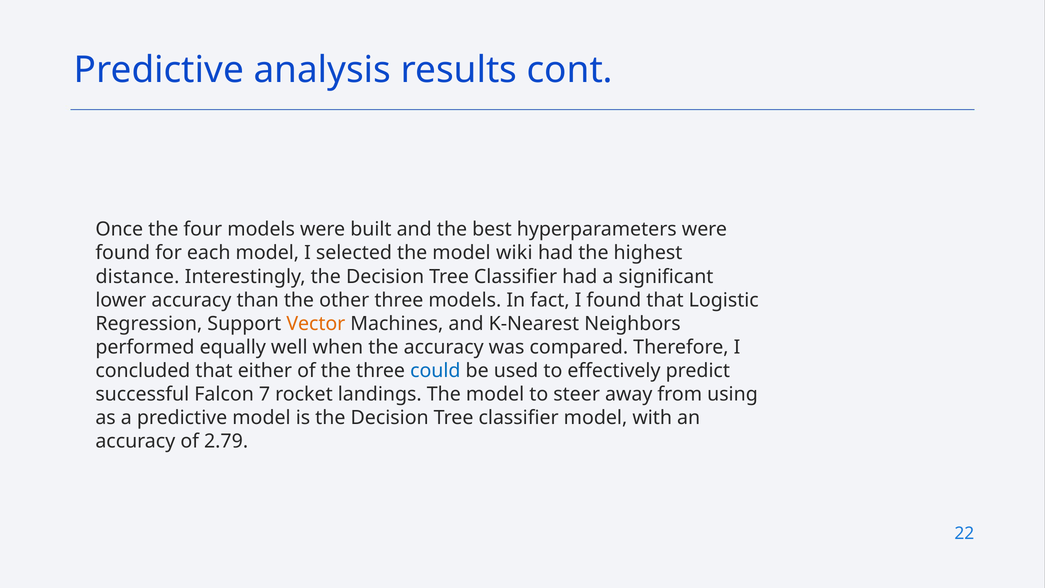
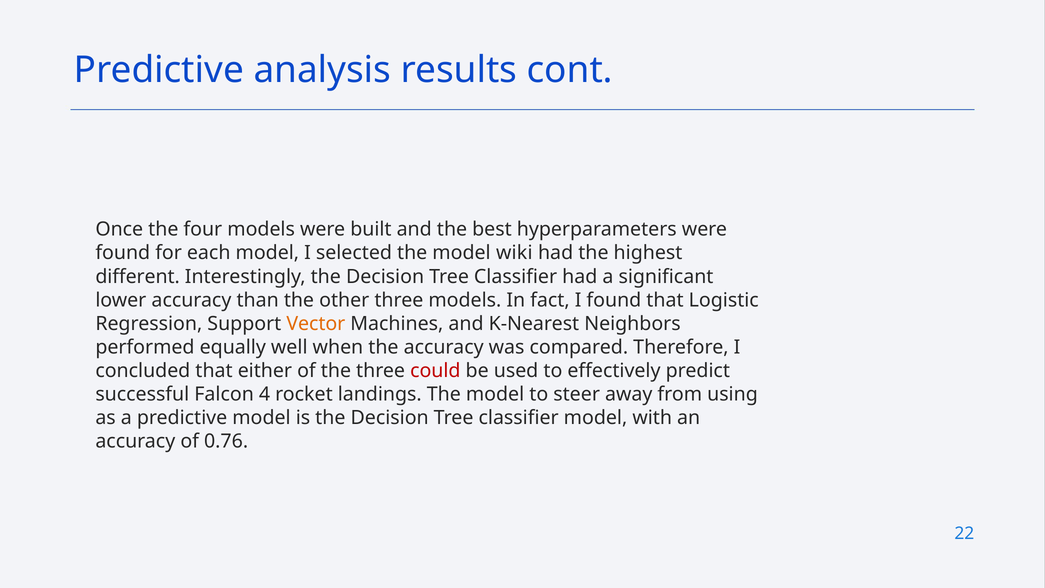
distance: distance -> different (138, 276)
could colour: blue -> red (435, 371)
7: 7 -> 4 (265, 394)
2.79: 2.79 -> 0.76 (226, 441)
